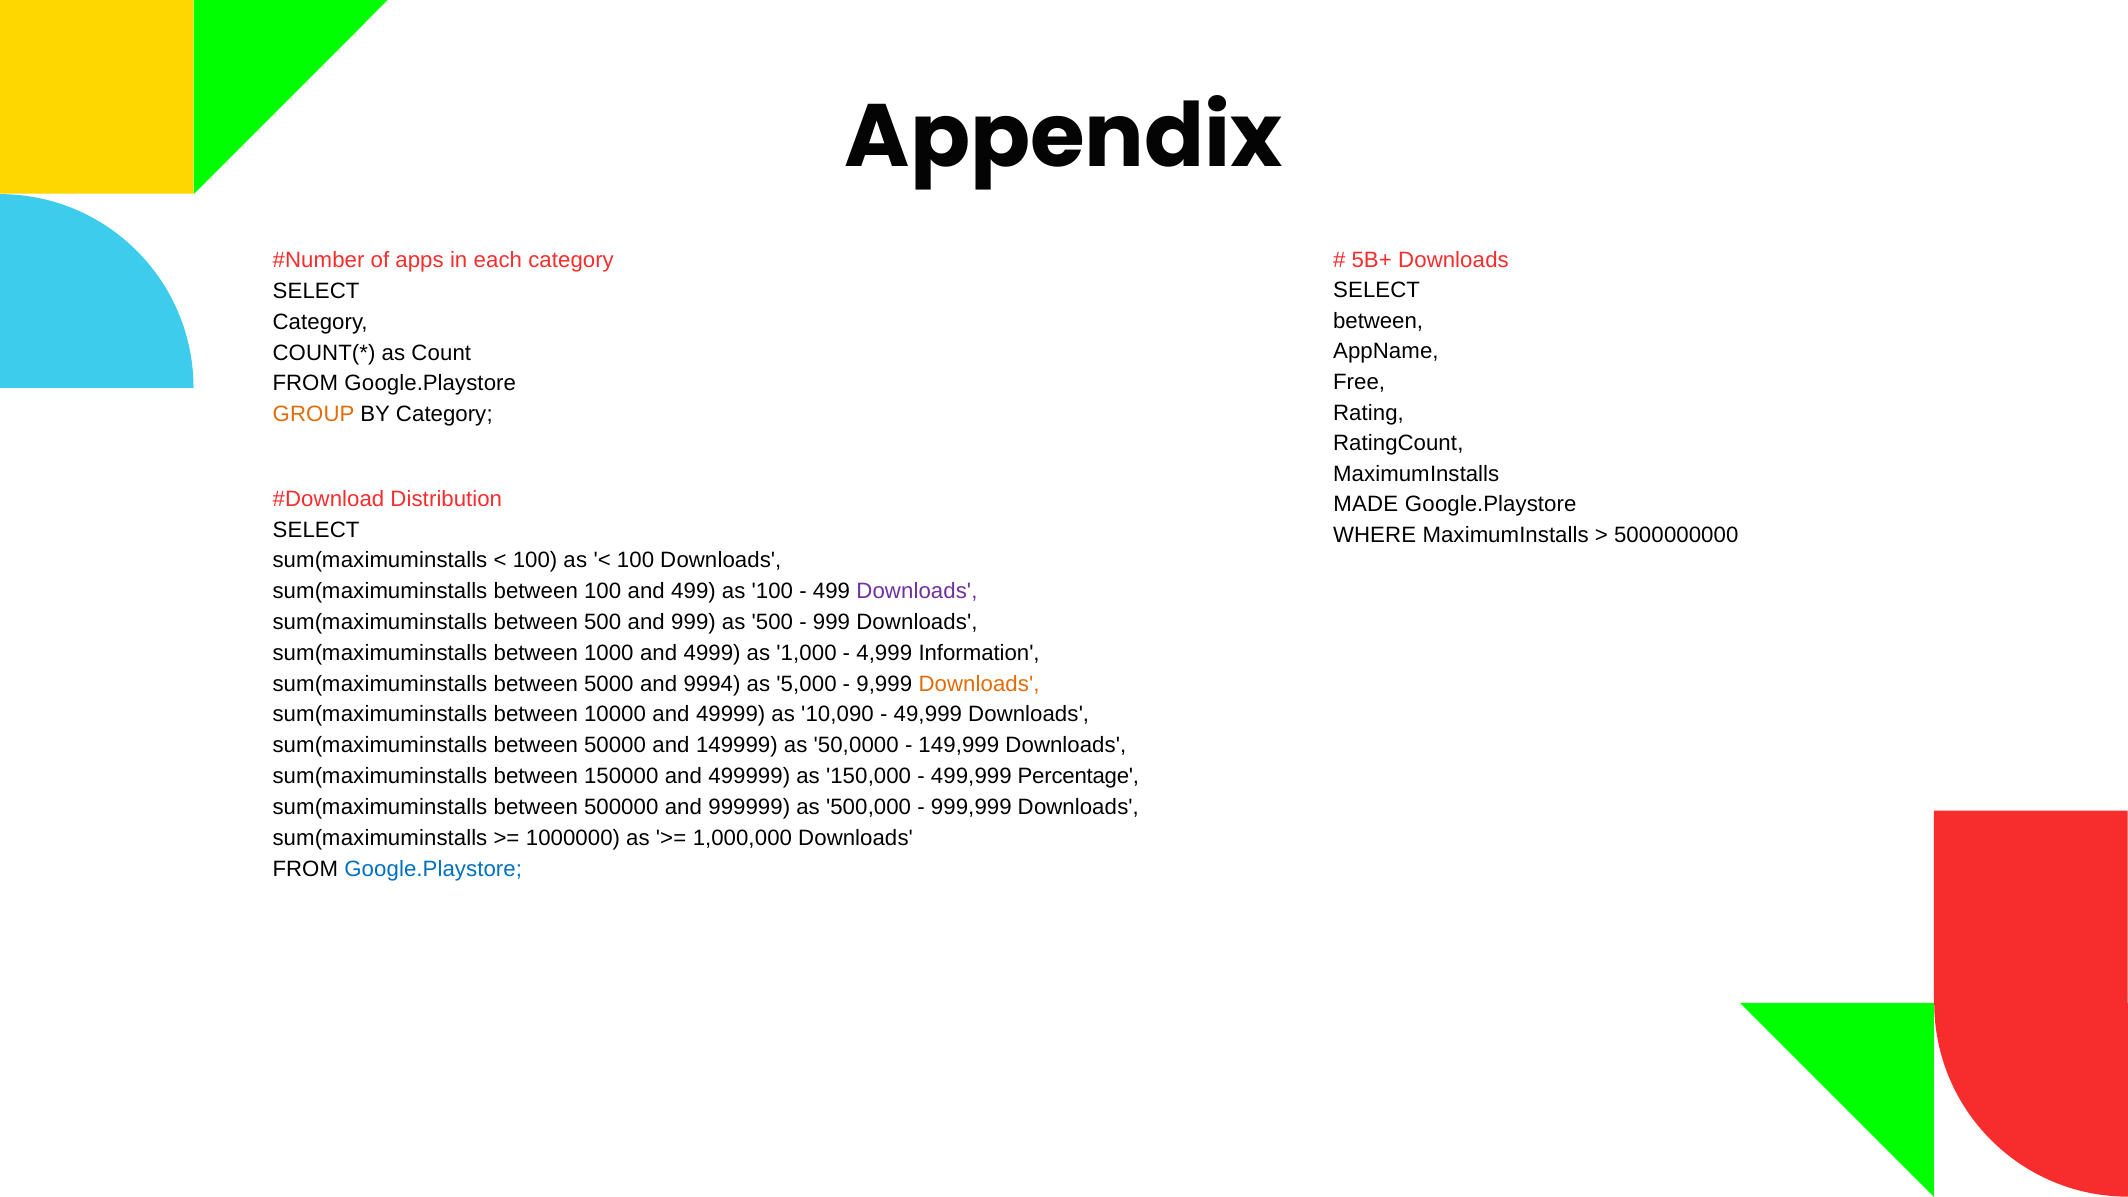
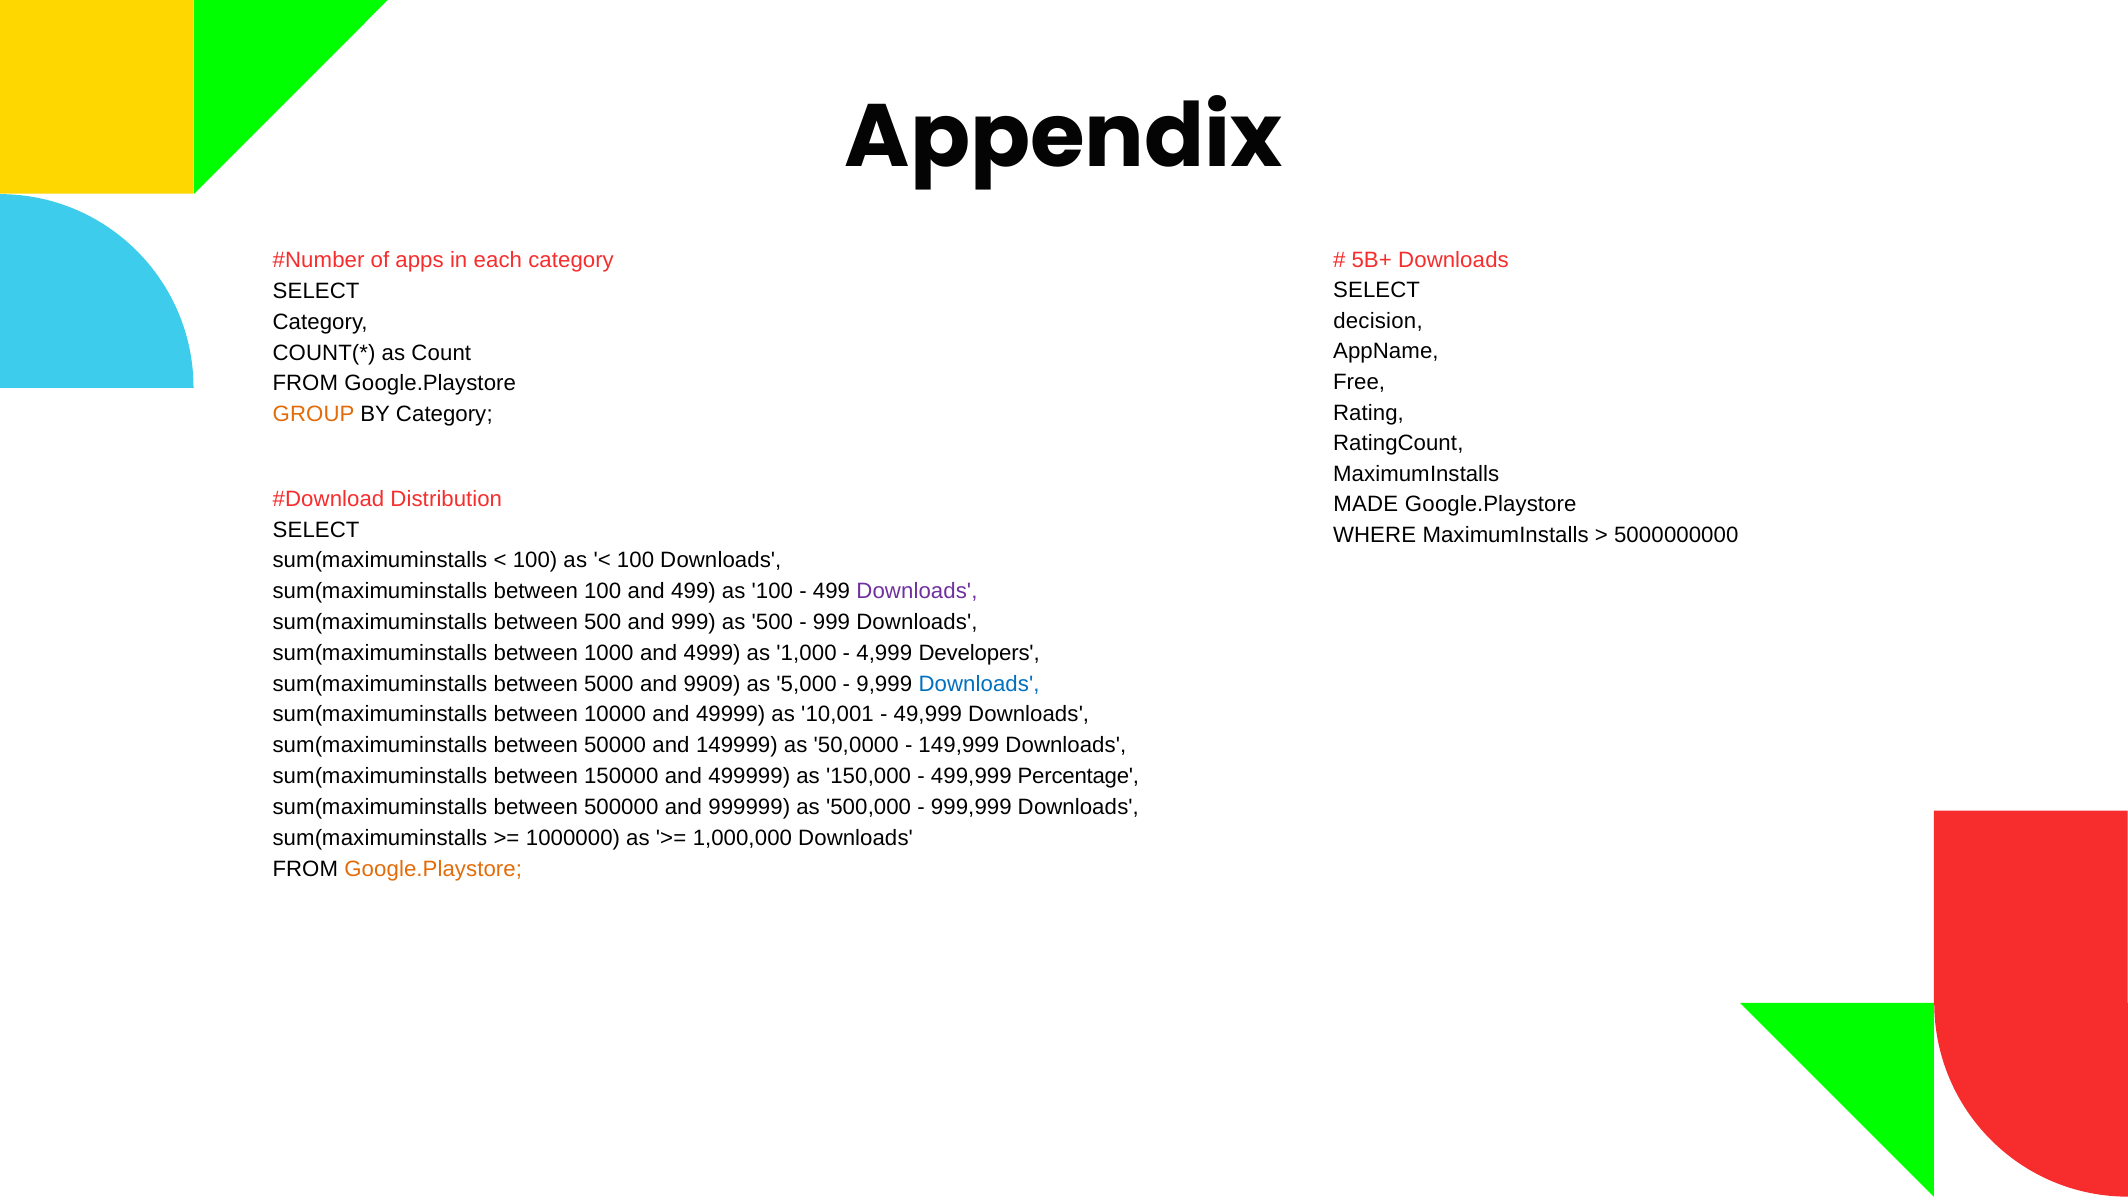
between: between -> decision (1378, 321)
Information: Information -> Developers (979, 653)
9994: 9994 -> 9909 (712, 684)
Downloads colour: orange -> blue (979, 684)
10,090: 10,090 -> 10,001 (838, 715)
Google.Playstore colour: blue -> orange (433, 869)
